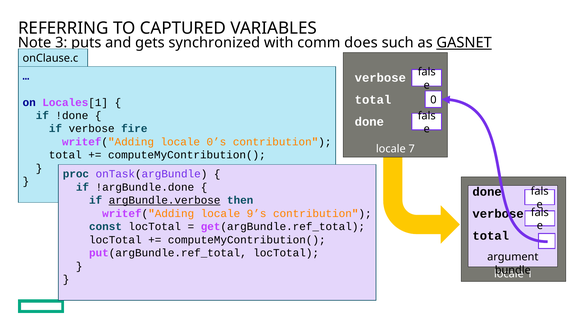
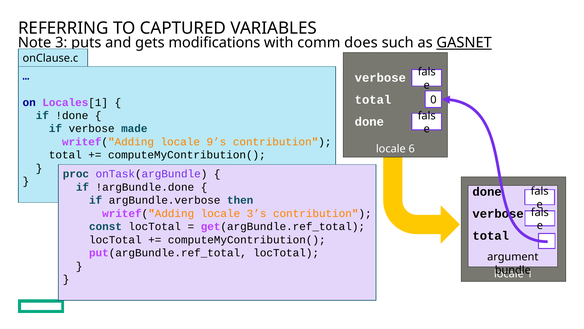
synchronized: synchronized -> modifications (214, 43)
fire: fire -> made (134, 129)
0’s: 0’s -> 9’s (216, 142)
7: 7 -> 6 (412, 149)
argBundle.verbose underline: present -> none (165, 200)
9’s: 9’s -> 3’s (257, 213)
